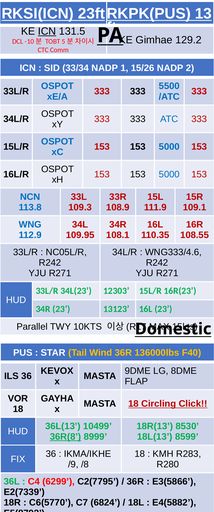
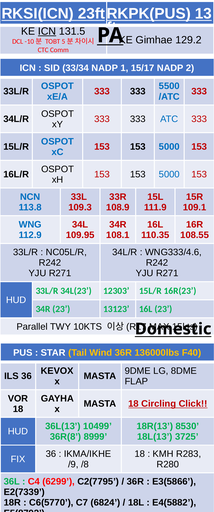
15/26: 15/26 -> 15/17 (143, 68)
36R(8 underline: present -> none (65, 437)
8599: 8599 -> 3725 (187, 437)
